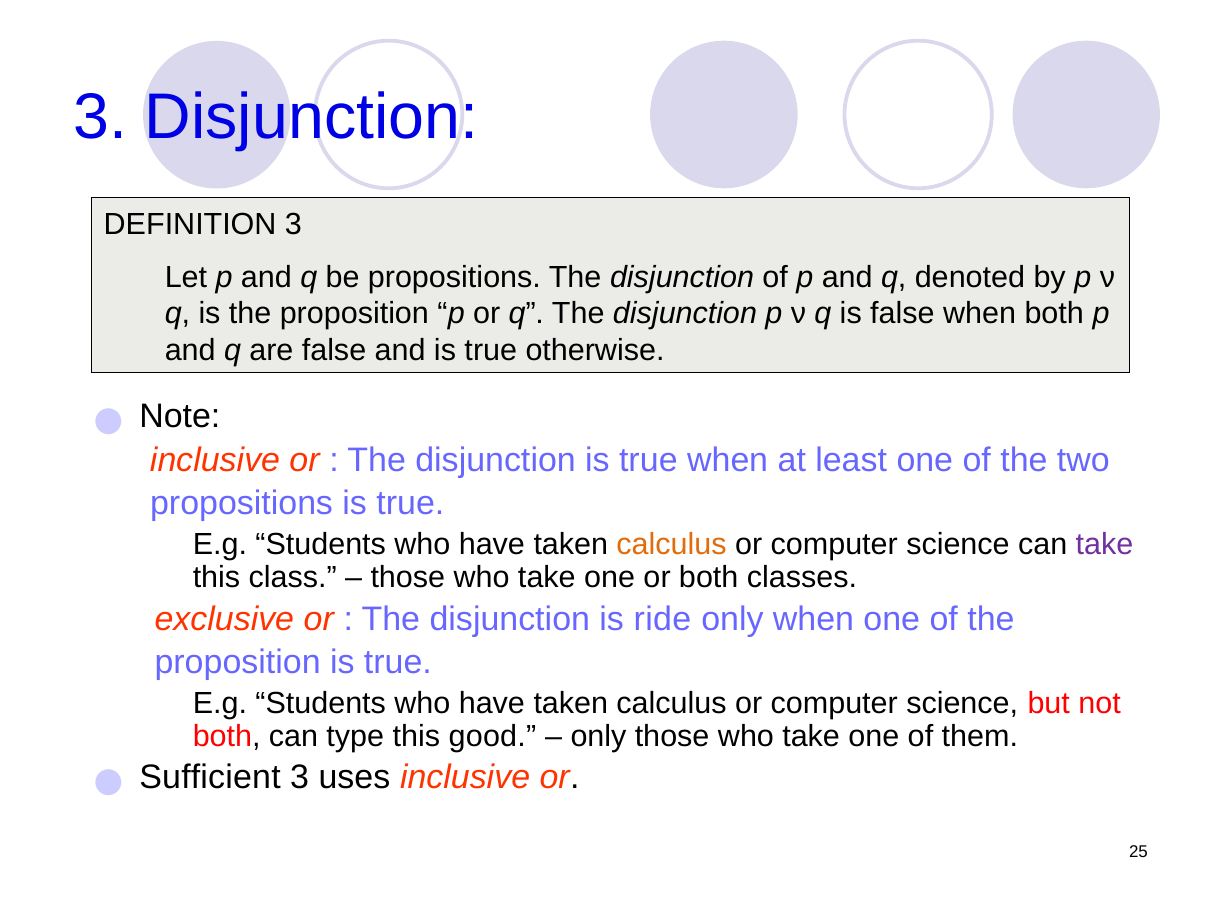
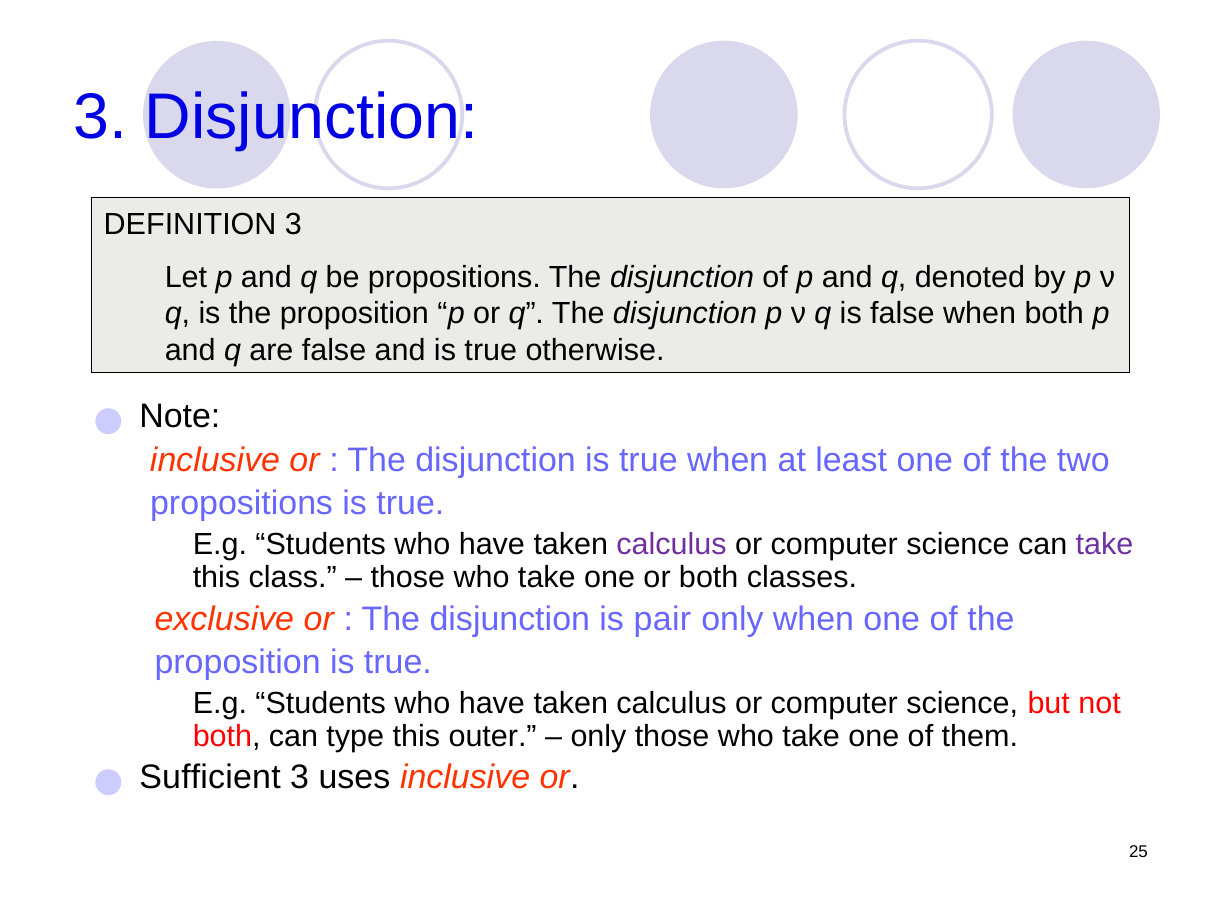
calculus colour: orange -> purple (672, 544)
ride: ride -> pair (662, 619)
good: good -> outer (493, 736)
